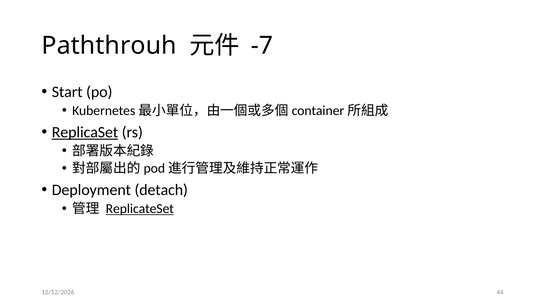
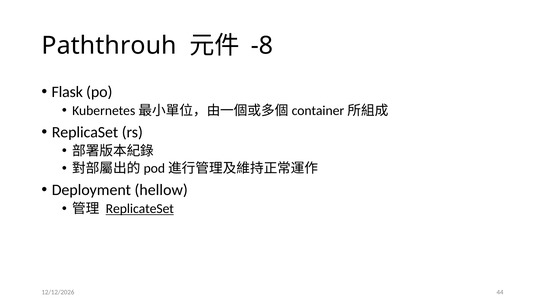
-7: -7 -> -8 (262, 46)
Start: Start -> Flask (67, 92)
ReplicaSet underline: present -> none (85, 132)
detach: detach -> hellow (161, 190)
